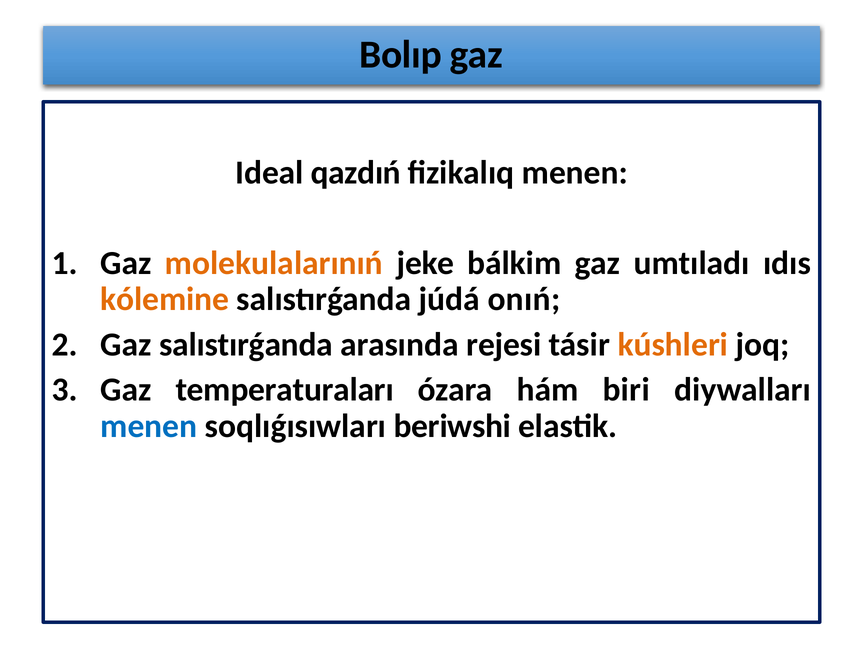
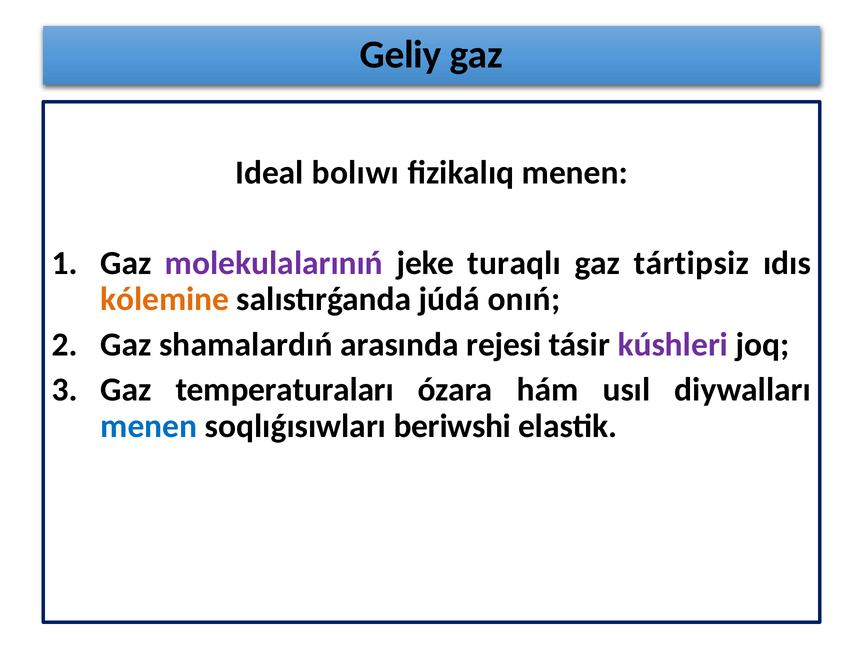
Bolıp: Bolıp -> Geliy (401, 55)
qazdıń: qazdıń -> bolıwı (355, 173)
molekulalarınıń colour: orange -> purple (274, 263)
bálkim: bálkim -> turaqlı (514, 263)
umtıladı: umtıladı -> tártipsiz (691, 263)
Gaz salıstırǵanda: salıstırǵanda -> shamalardıń (246, 345)
kúshleri colour: orange -> purple (673, 345)
biri: biri -> usıl (626, 390)
